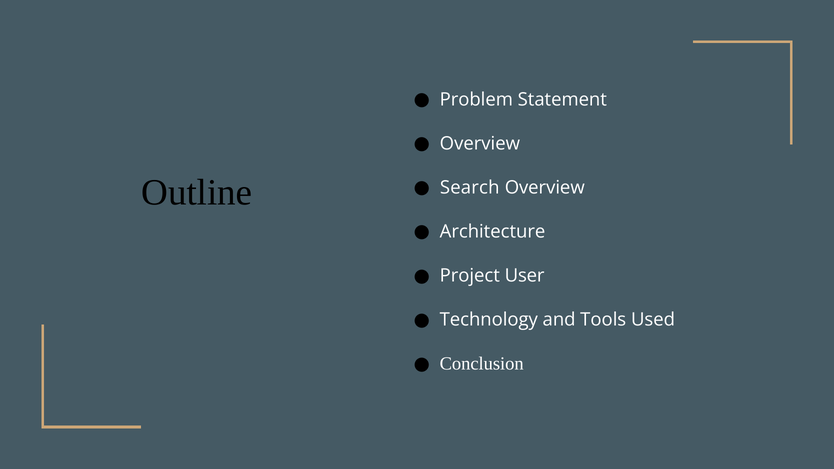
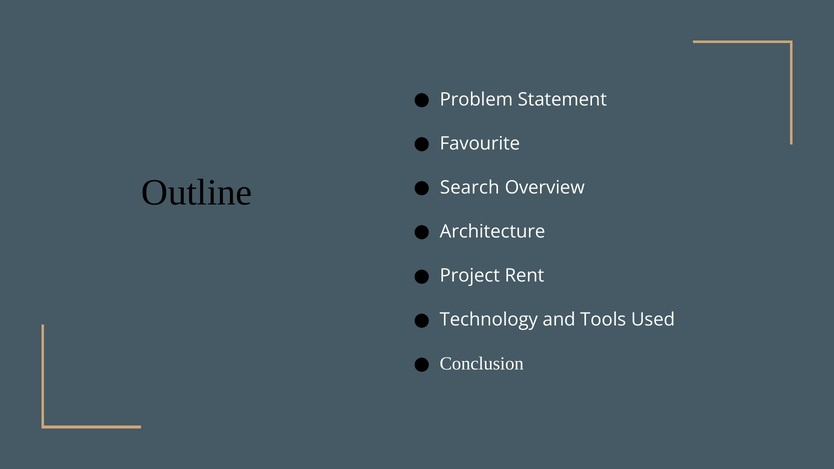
Overview: Overview -> Favourite (480, 144)
User: User -> Rent (525, 276)
